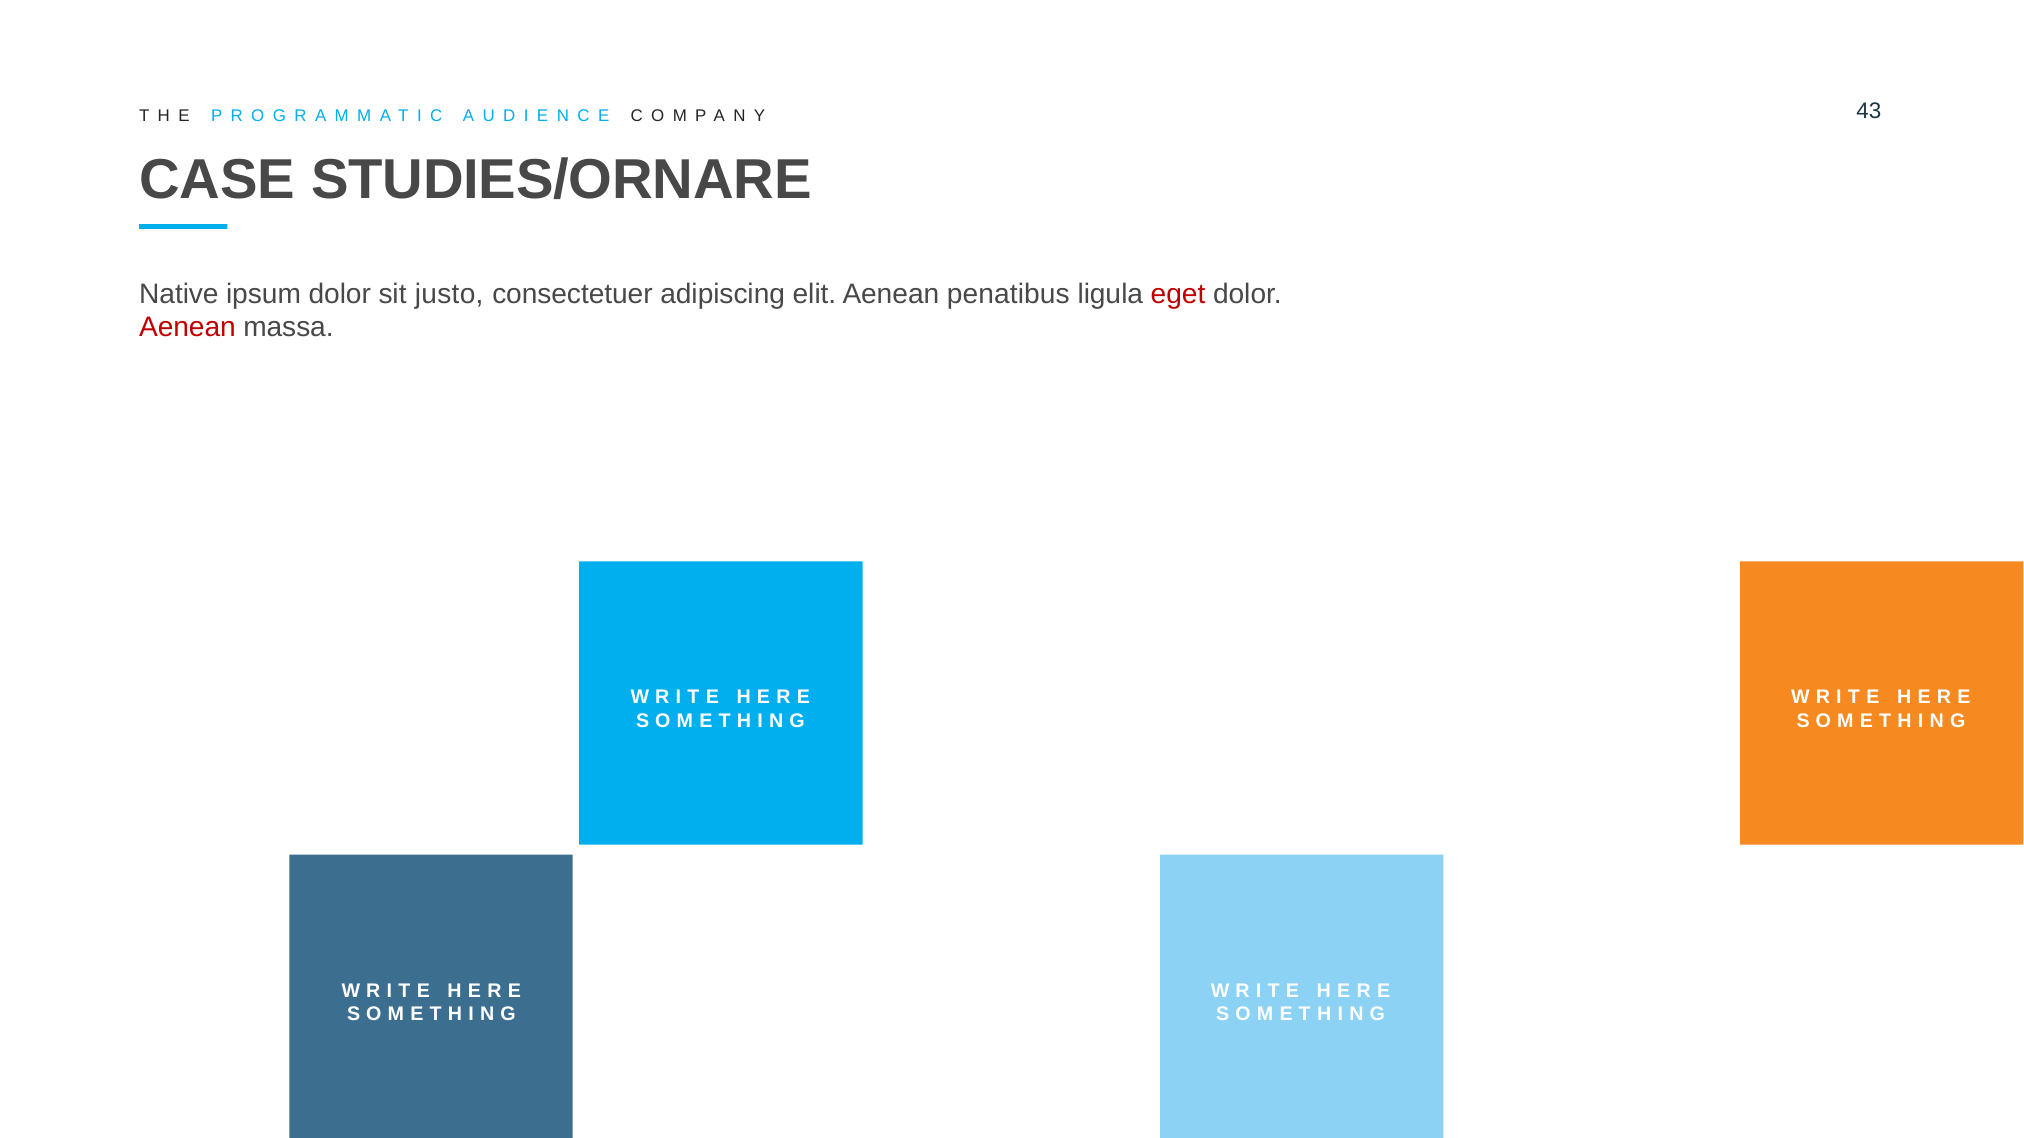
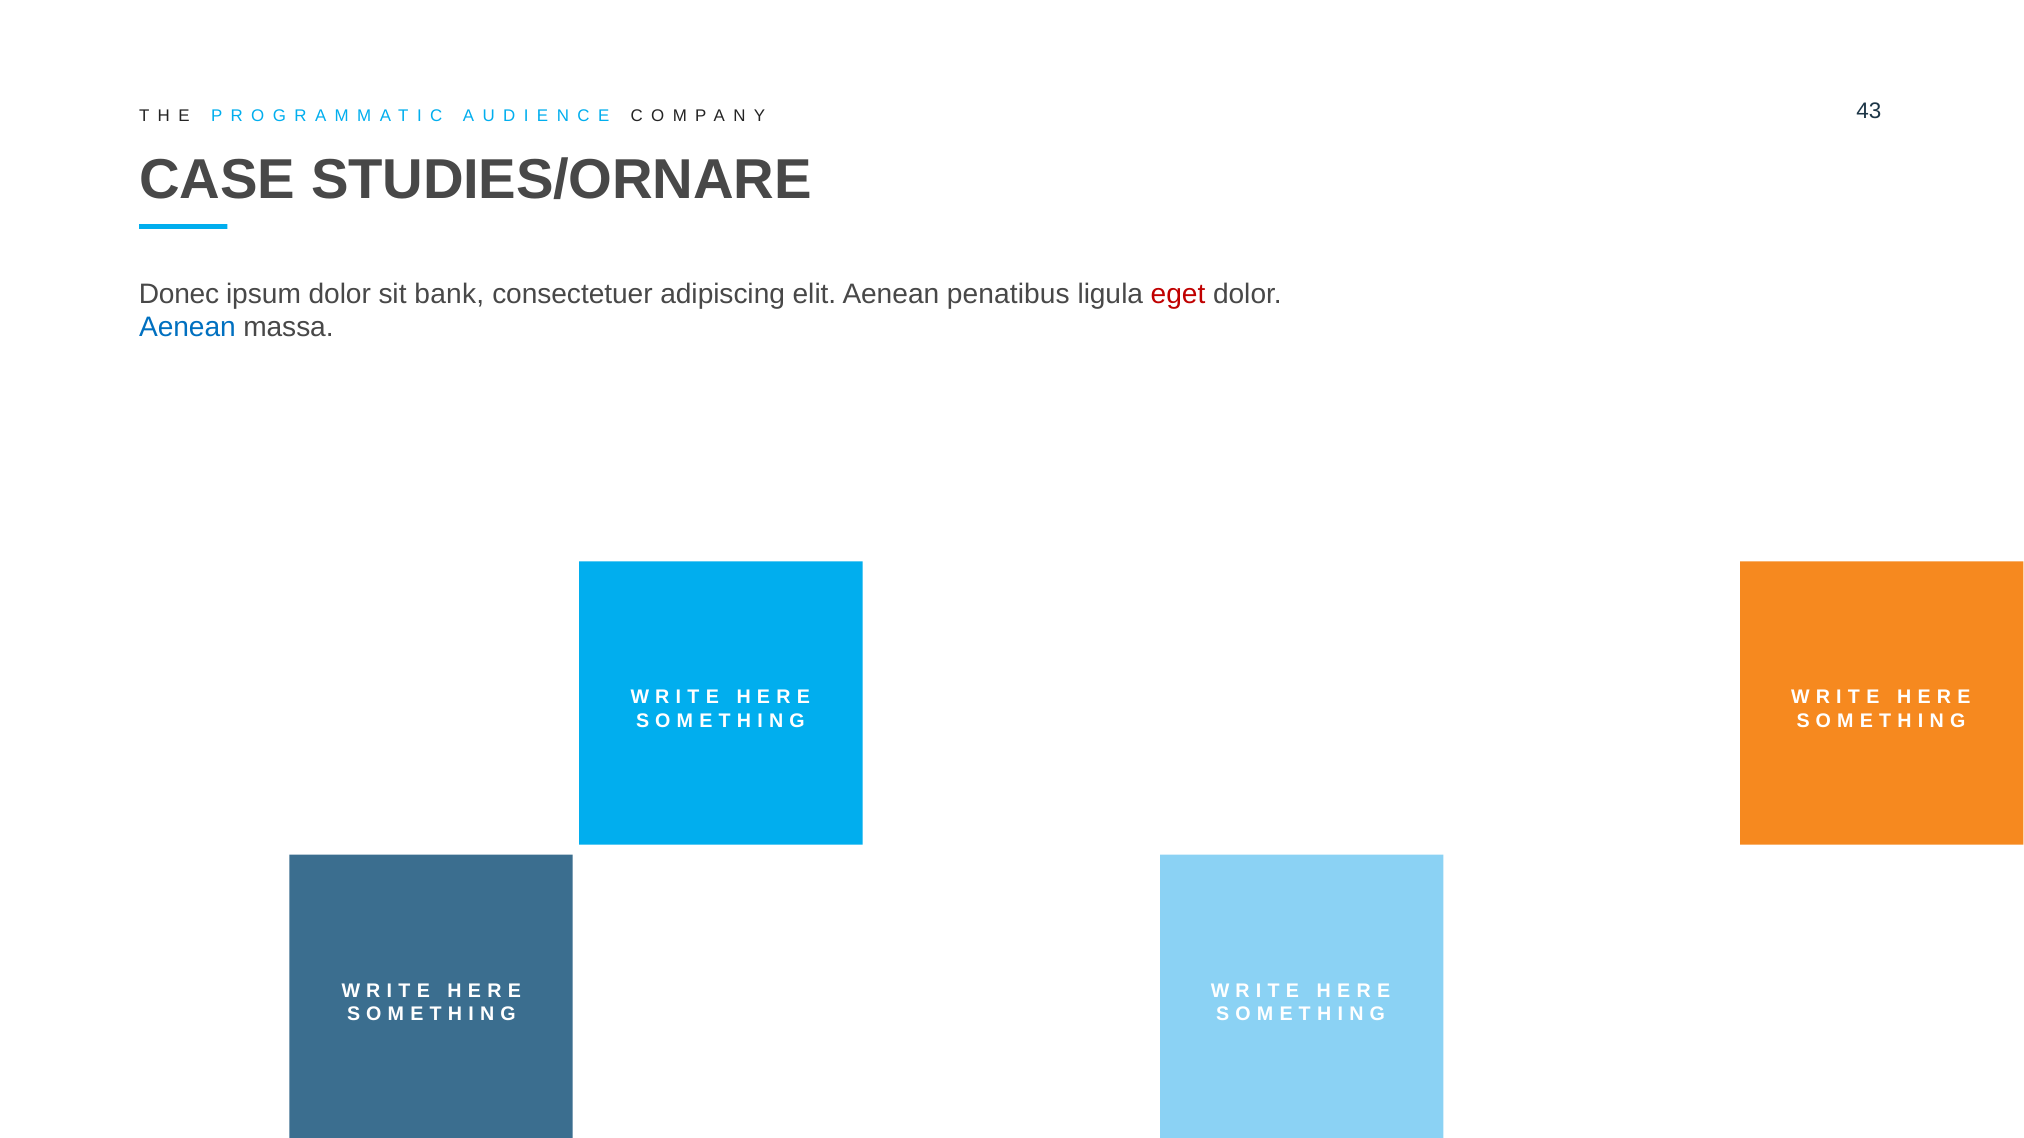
Native: Native -> Donec (179, 294)
justo: justo -> bank (449, 294)
Aenean colour: red -> blue (187, 328)
